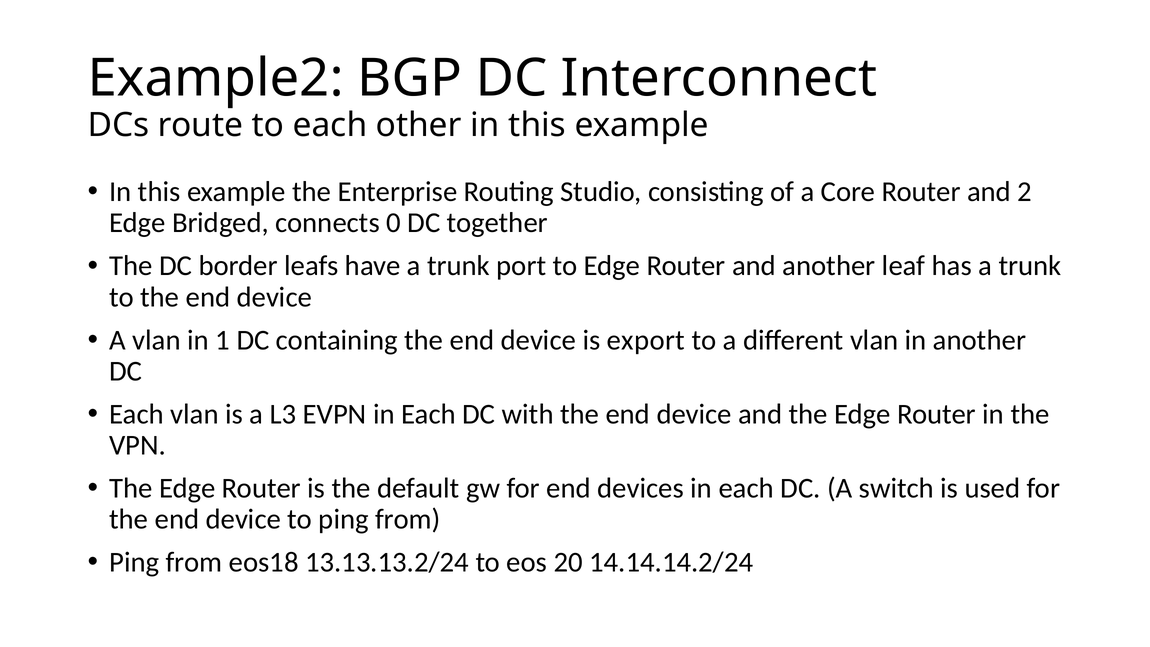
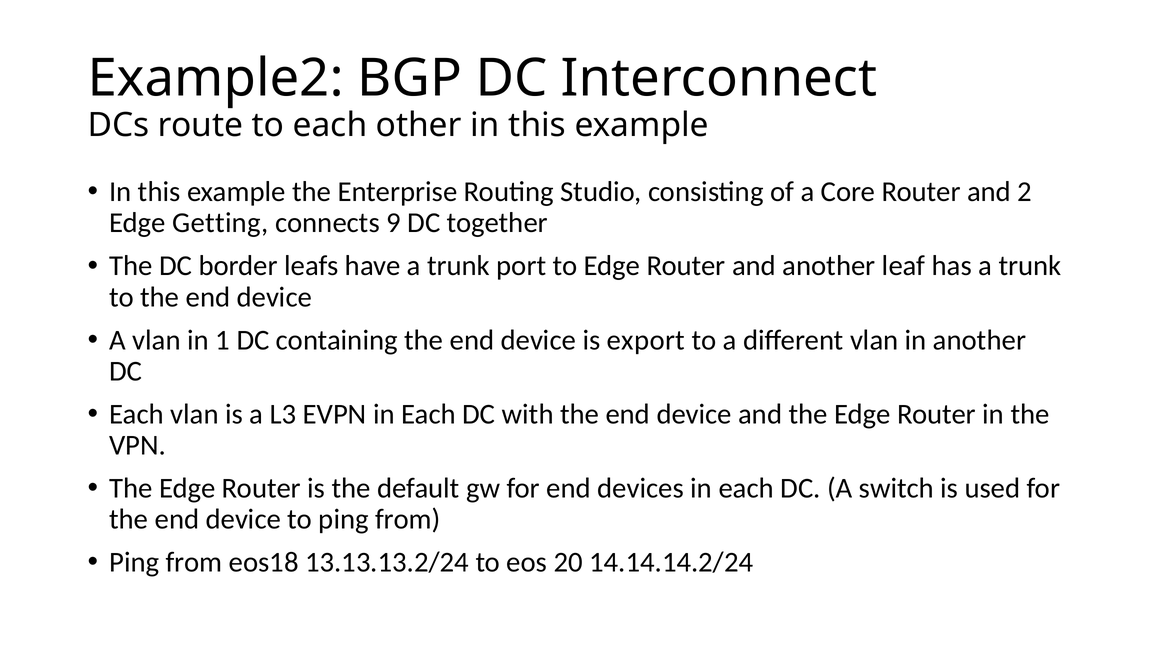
Bridged: Bridged -> Getting (220, 223)
0: 0 -> 9 (394, 223)
